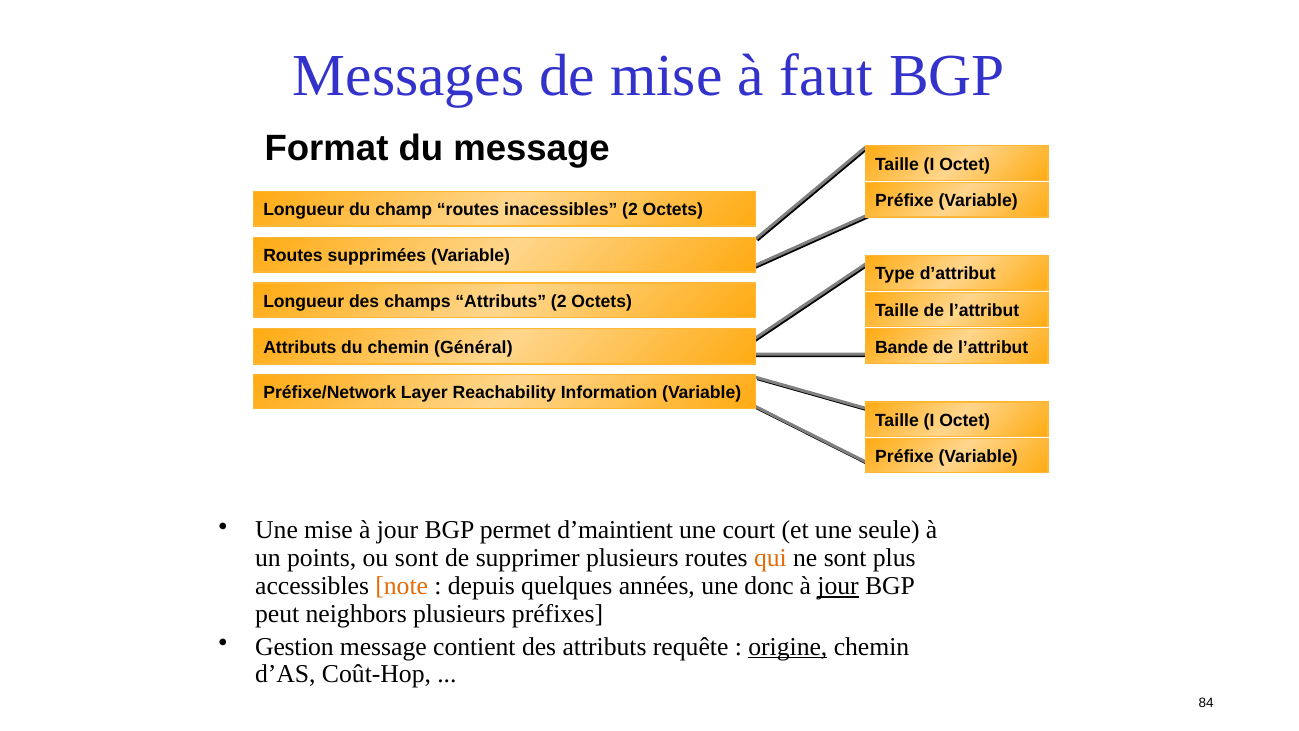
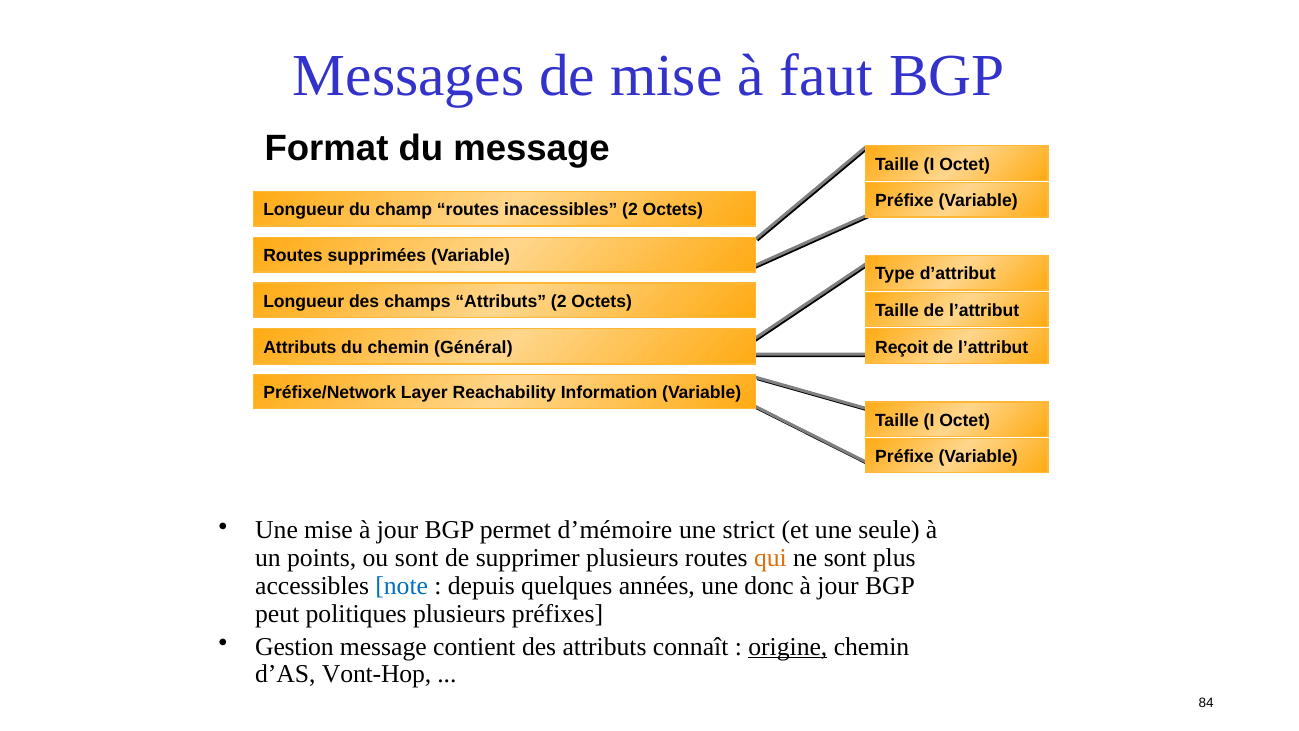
Bande: Bande -> Reçoit (902, 347)
d’maintient: d’maintient -> d’mémoire (615, 530)
court: court -> strict (749, 530)
note colour: orange -> blue (402, 586)
jour underline: present -> none (838, 586)
neighbors: neighbors -> politiques (356, 613)
requête: requête -> connaît (691, 646)
Coût-Hop: Coût-Hop -> Vont-Hop (377, 674)
